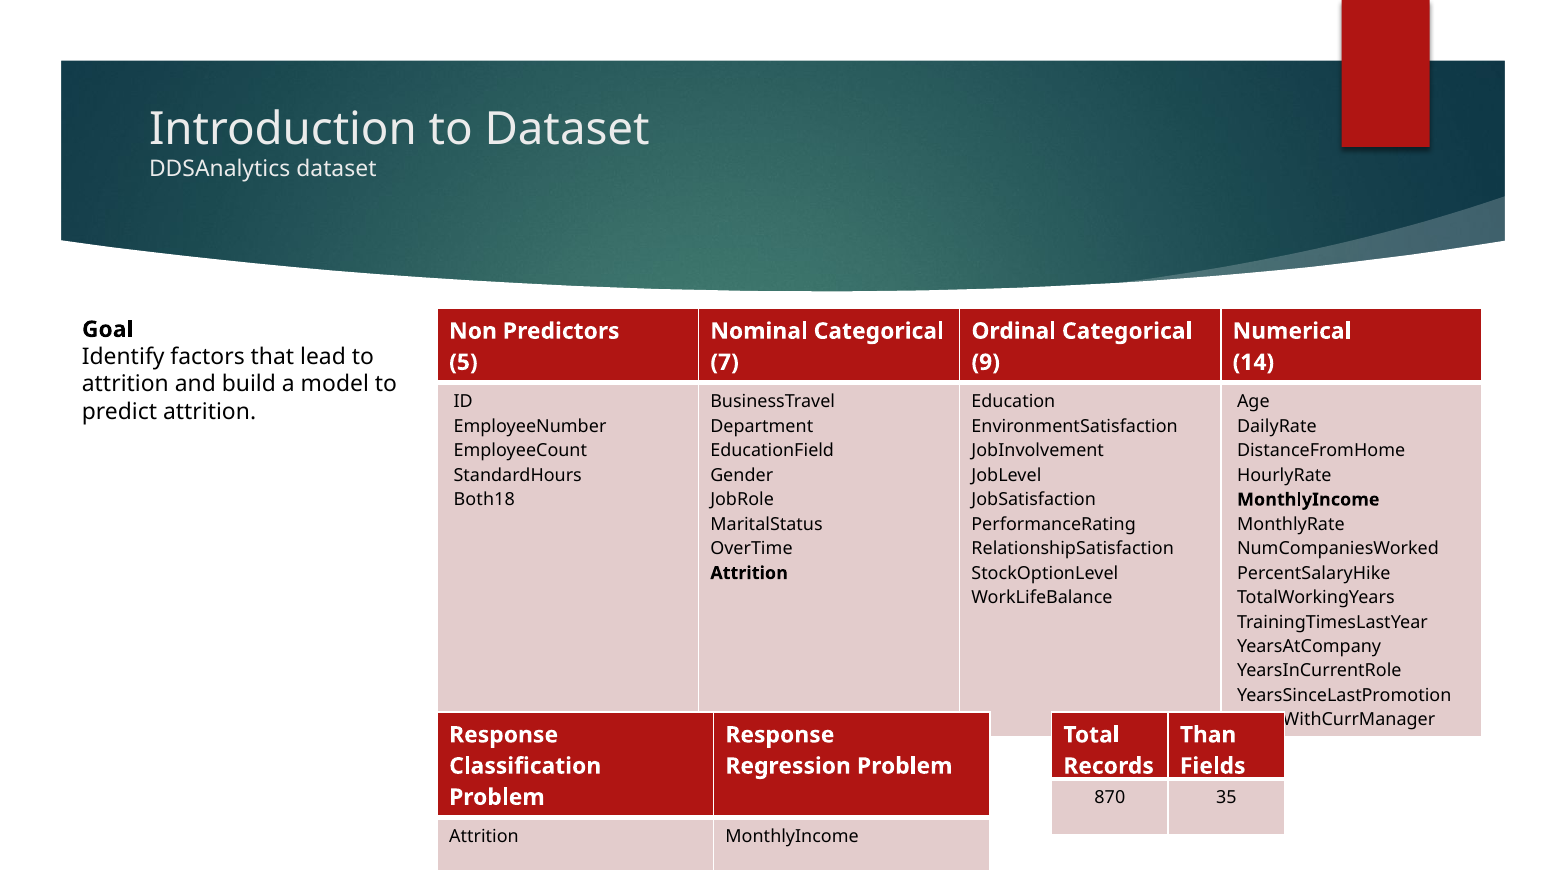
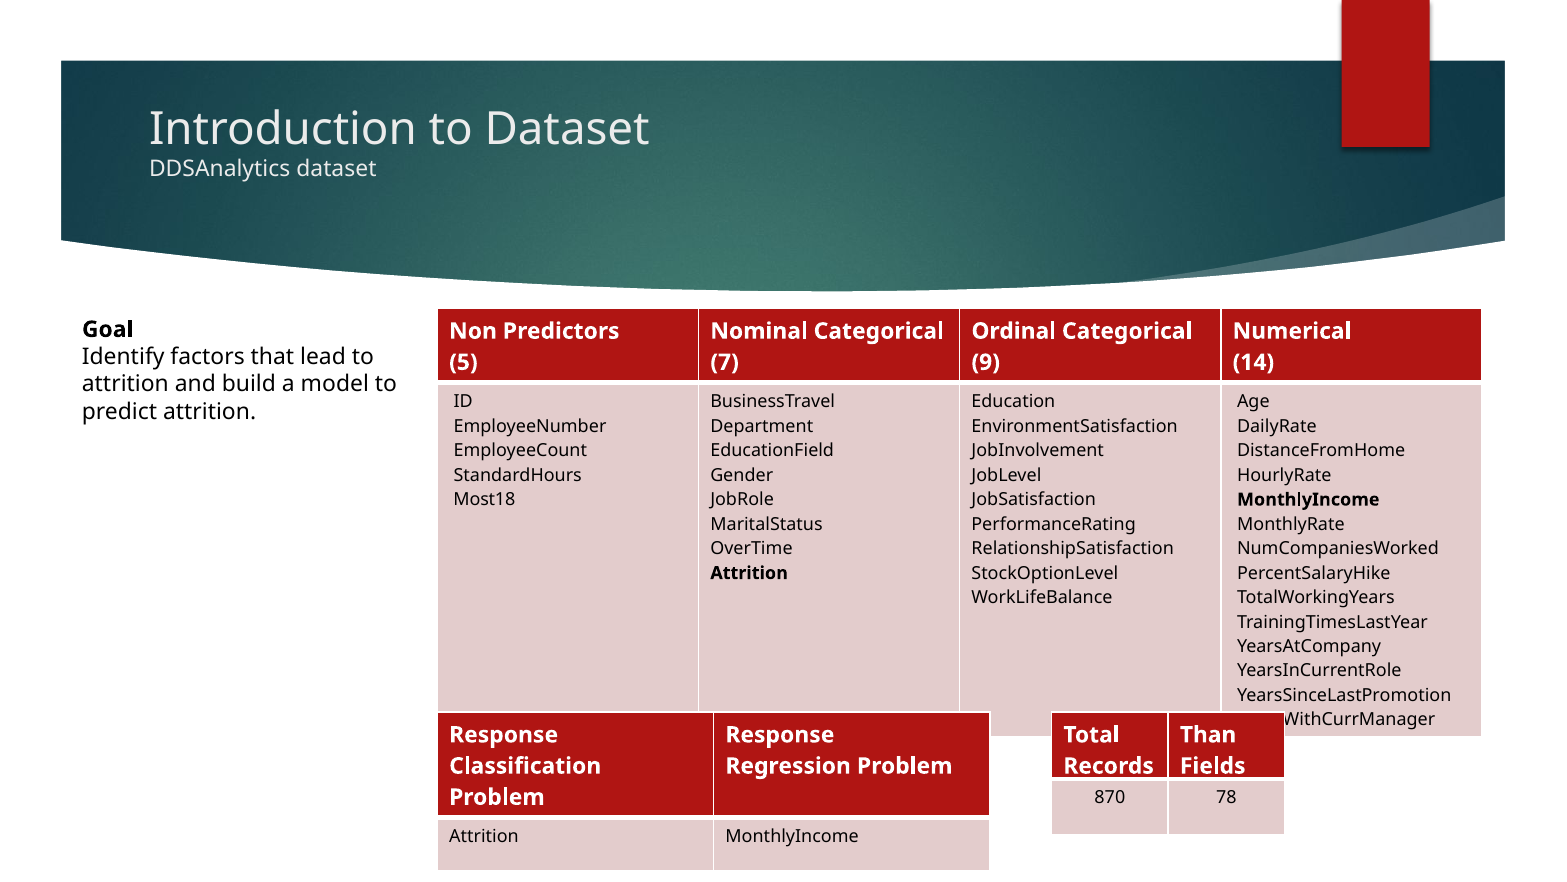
Both18: Both18 -> Most18 (484, 499)
35: 35 -> 78 (1226, 797)
